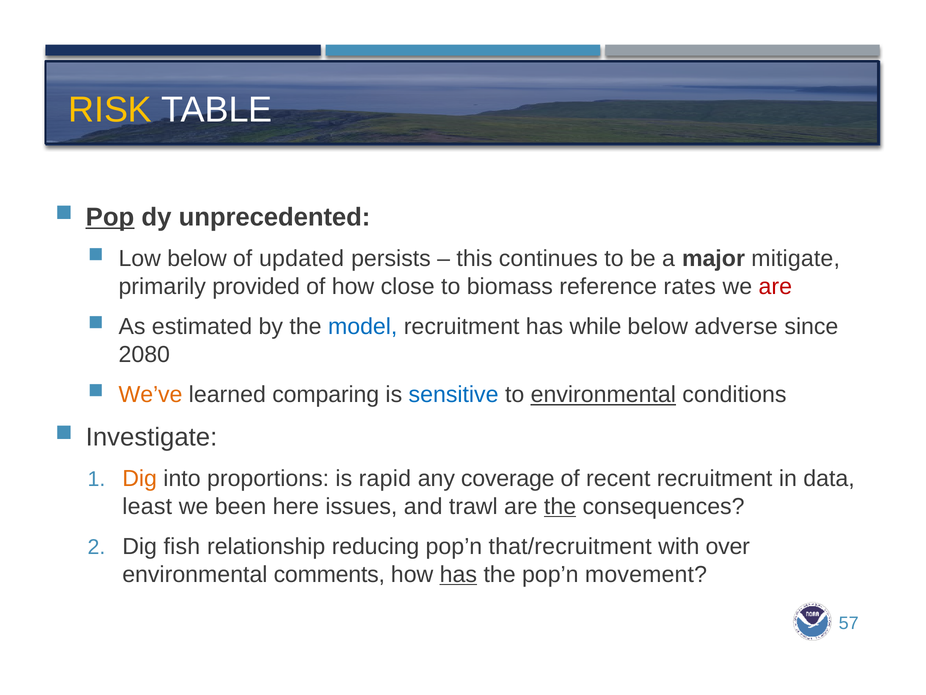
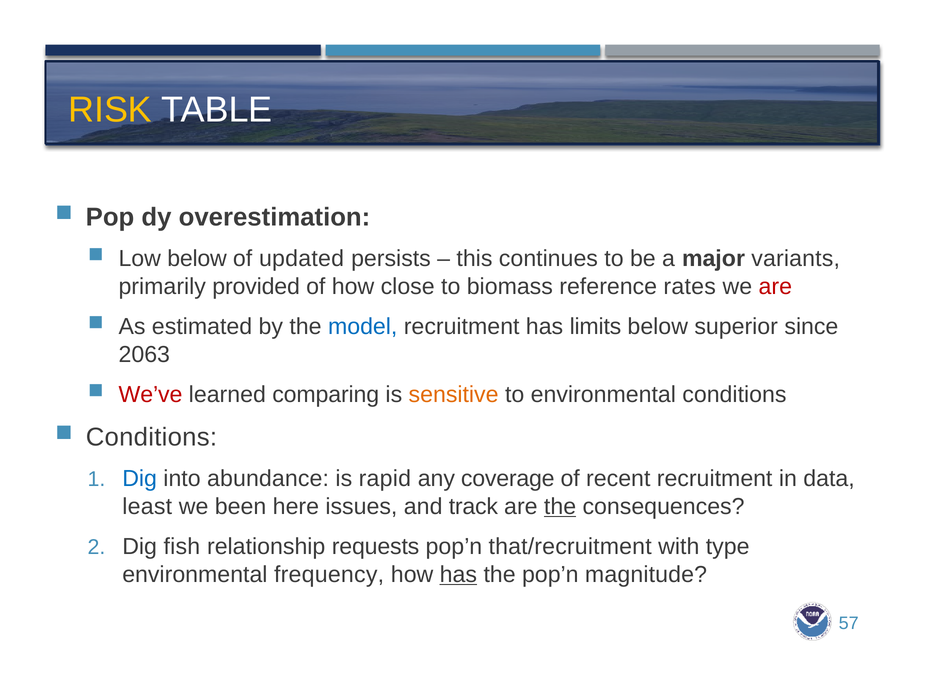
Pop underline: present -> none (110, 217)
unprecedented: unprecedented -> overestimation (274, 217)
mitigate: mitigate -> variants (796, 259)
while: while -> limits (595, 327)
adverse: adverse -> superior (736, 327)
2080: 2080 -> 2063 (144, 354)
We’ve colour: orange -> red (150, 394)
sensitive colour: blue -> orange (454, 394)
environmental underline: present -> none (603, 394)
Investigate: Investigate -> Conditions (151, 437)
Dig colour: orange -> blue (140, 478)
proportions: proportions -> abundance (268, 478)
trawl: trawl -> track (473, 506)
reducing: reducing -> requests (376, 546)
over: over -> type (728, 546)
comments: comments -> frequency (329, 574)
movement: movement -> magnitude (646, 574)
